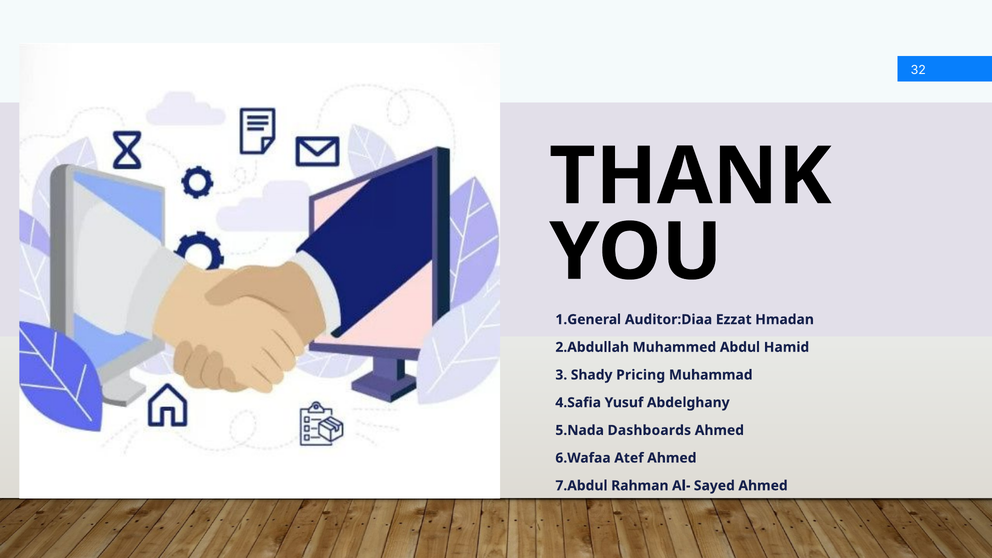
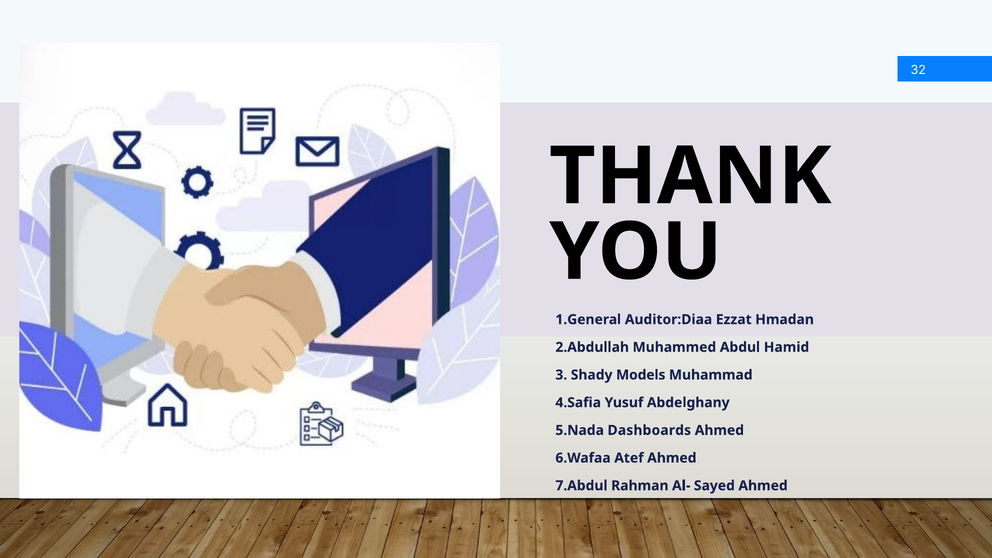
Pricing: Pricing -> Models (641, 375)
